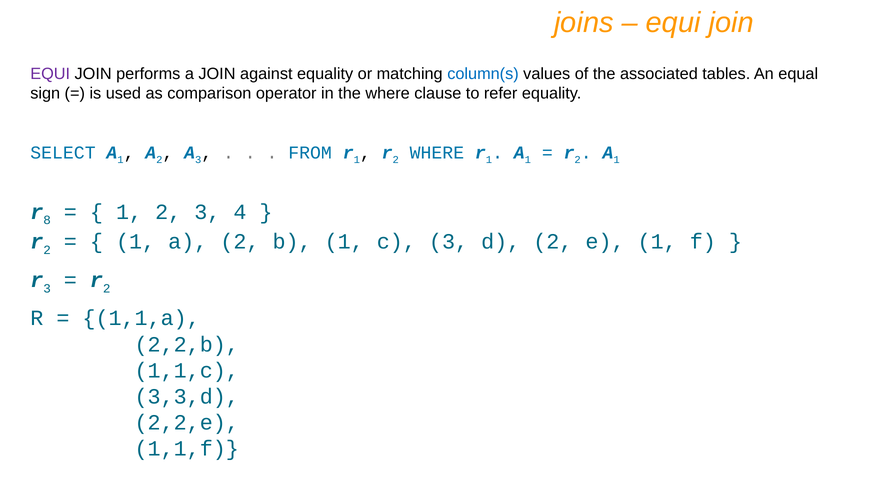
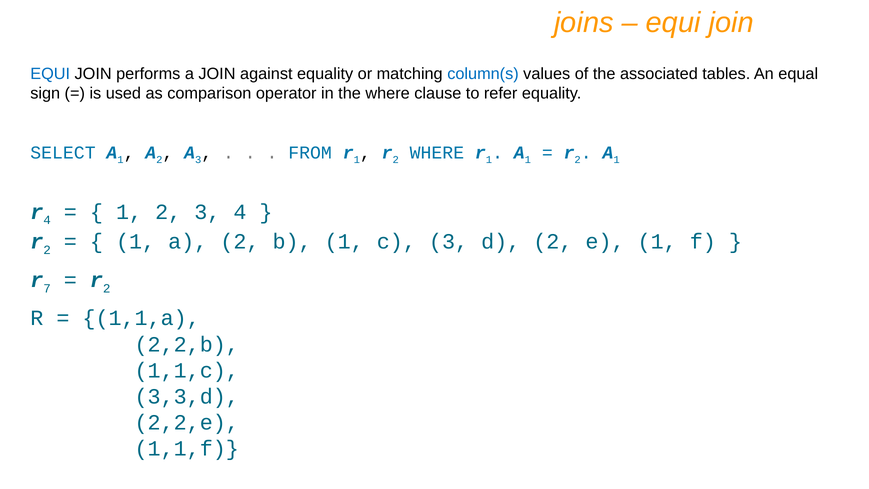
EQUI colour: purple -> blue (50, 74)
r 8: 8 -> 4 (47, 220)
r 3: 3 -> 7 (47, 288)
